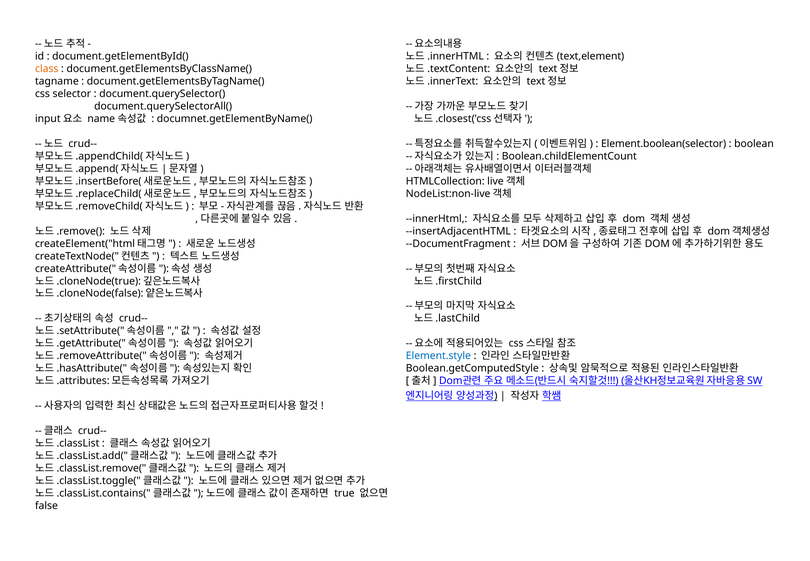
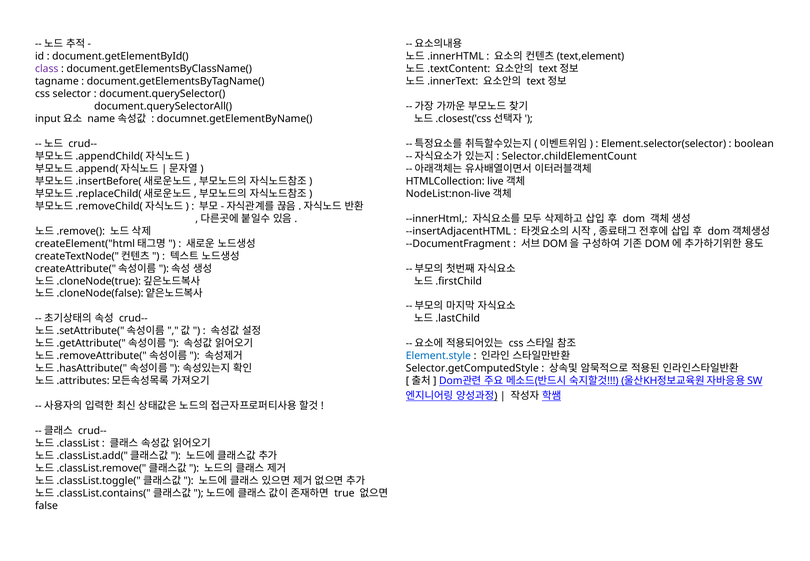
class colour: orange -> purple (47, 69)
Element.boolean(selector: Element.boolean(selector -> Element.selector(selector (664, 144)
Boolean.childElementCount: Boolean.childElementCount -> Selector.childElementCount (569, 156)
Boolean.getComputedStyle: Boolean.getComputedStyle -> Selector.getComputedStyle (472, 368)
